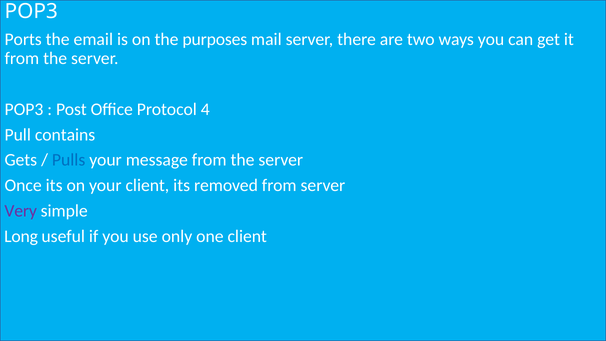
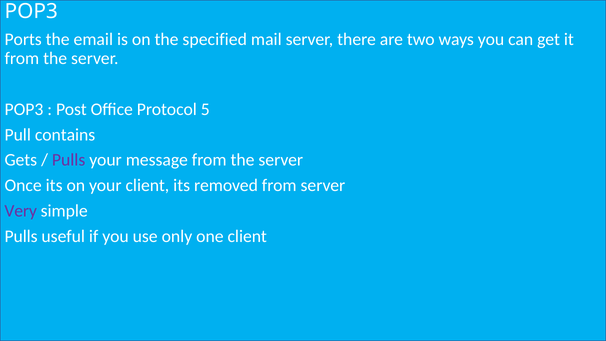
purposes: purposes -> specified (215, 39)
4: 4 -> 5 (205, 109)
Pulls colour: blue -> purple (69, 160)
Long: Long -> Pulls (21, 236)
